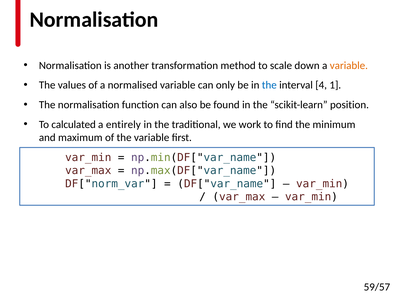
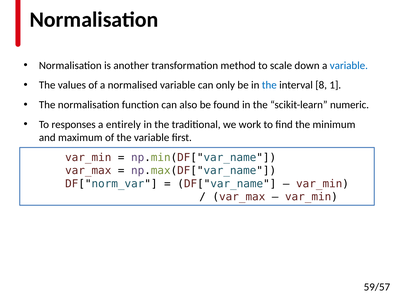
variable colour: orange -> blue (349, 66)
4: 4 -> 8 (321, 85)
position: position -> numeric (350, 105)
calculated: calculated -> responses (74, 125)
